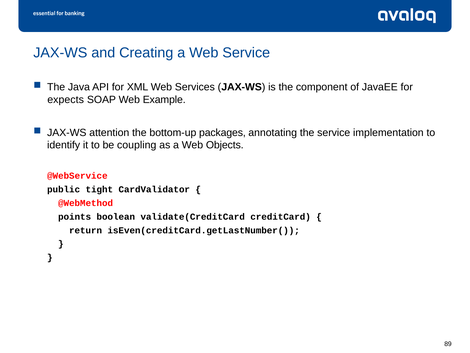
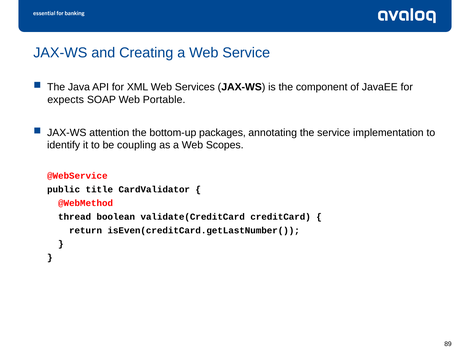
Example: Example -> Portable (164, 100)
Objects: Objects -> Scopes (225, 145)
tight: tight -> title (99, 189)
points: points -> thread (75, 216)
